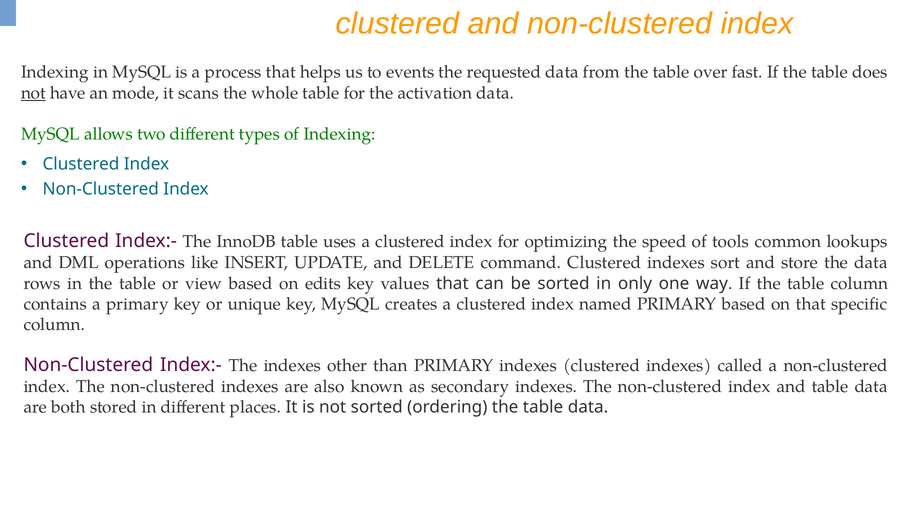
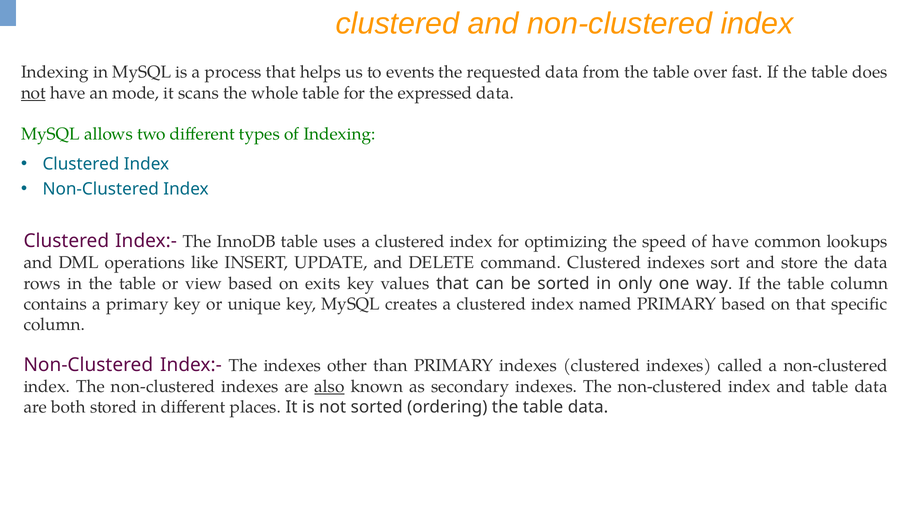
activation: activation -> expressed (435, 93)
of tools: tools -> have (731, 242)
edits: edits -> exits (323, 283)
also underline: none -> present (329, 386)
